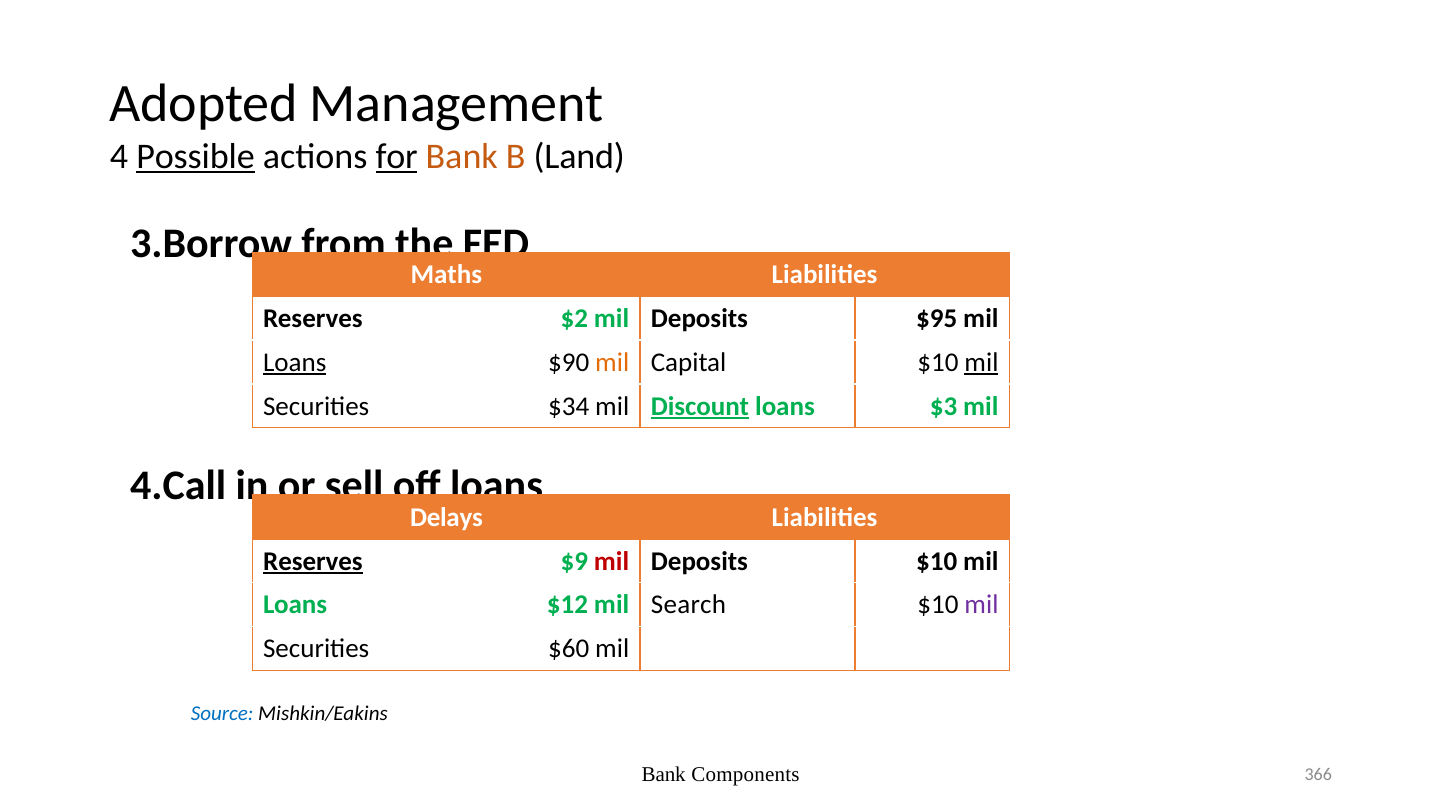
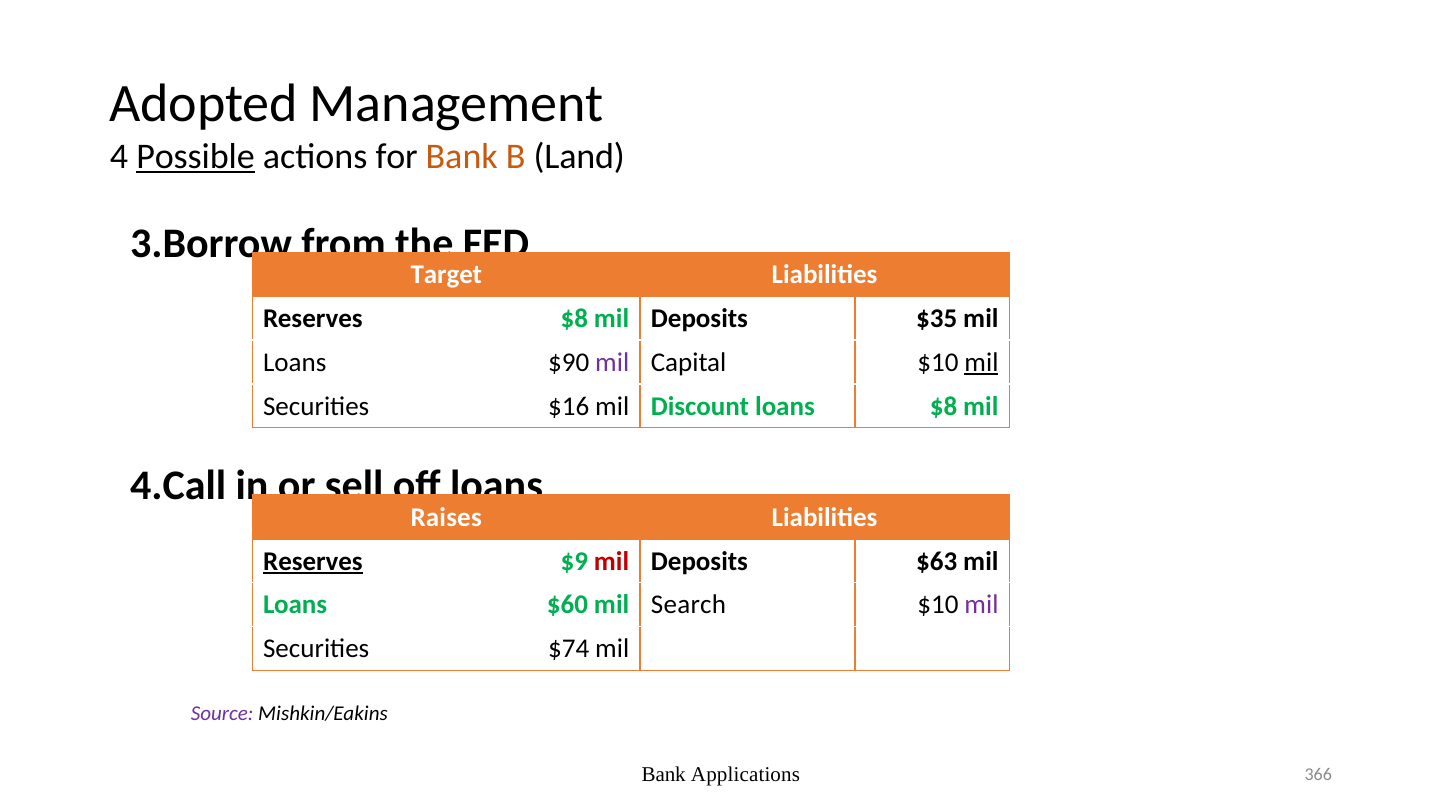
for underline: present -> none (397, 156)
Maths: Maths -> Target (446, 275)
Reserves $2: $2 -> $8 (574, 318)
$95: $95 -> $35 (937, 318)
Loans underline: present -> none (295, 362)
mil colour: orange -> purple (612, 362)
$34: $34 -> $16 (569, 406)
Discount underline: present -> none (700, 406)
loans $3: $3 -> $8 (944, 406)
Delays: Delays -> Raises (446, 517)
Deposits $10: $10 -> $63 (937, 561)
$12: $12 -> $60 (567, 605)
$60: $60 -> $74 (569, 649)
Source colour: blue -> purple (222, 713)
Components: Components -> Applications (745, 775)
